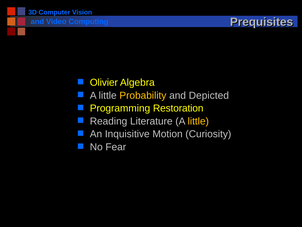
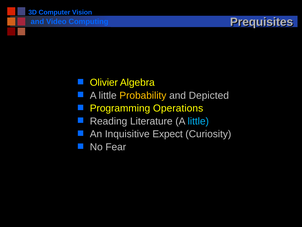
Restoration: Restoration -> Operations (178, 108)
little colour: yellow -> light blue (198, 121)
Motion: Motion -> Expect (168, 134)
